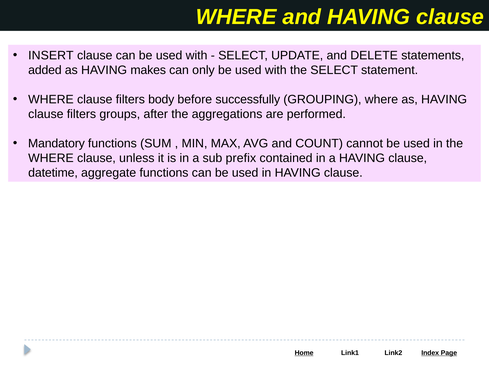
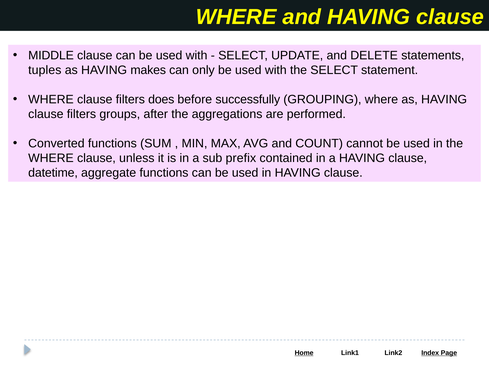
INSERT: INSERT -> MIDDLE (51, 55)
added: added -> tuples (45, 70)
body: body -> does (161, 99)
Mandatory: Mandatory -> Converted (56, 143)
